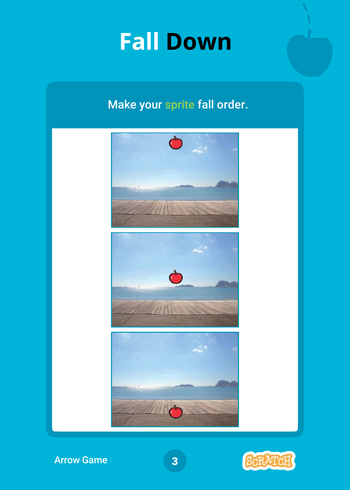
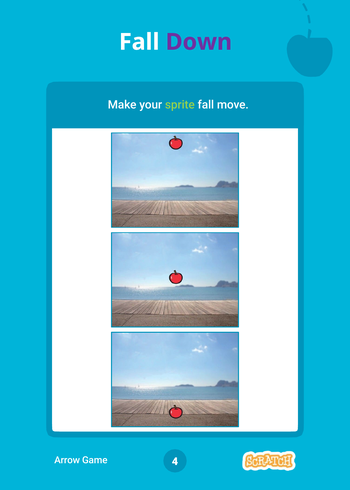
Down colour: black -> purple (199, 42)
order: order -> move (233, 105)
3: 3 -> 4 (175, 462)
